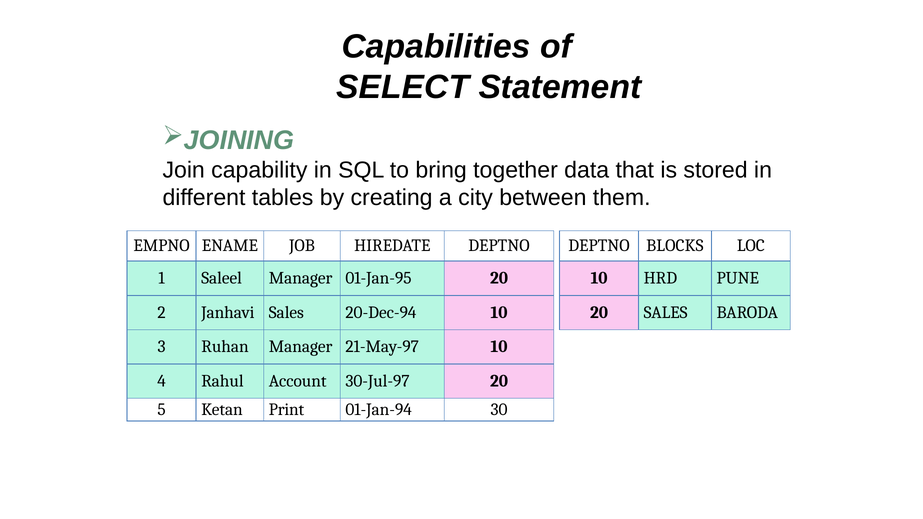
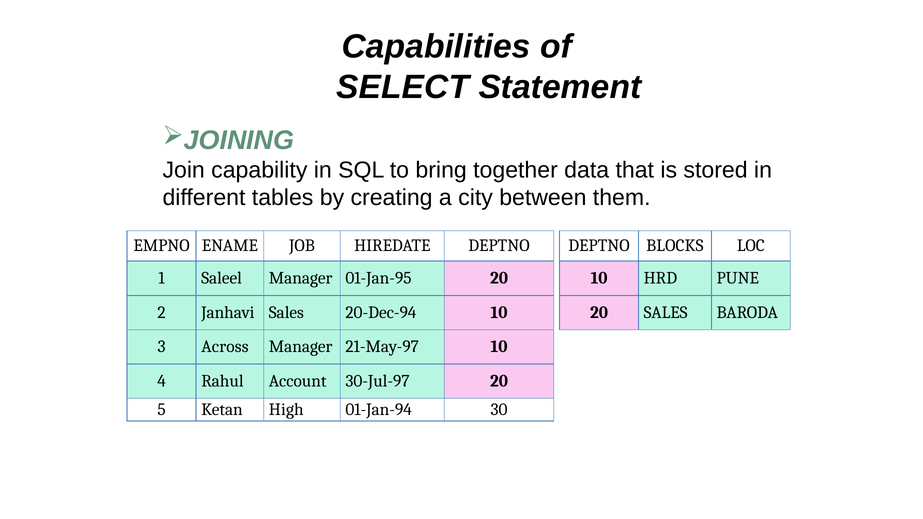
Ruhan: Ruhan -> Across (225, 347)
Print: Print -> High (286, 410)
